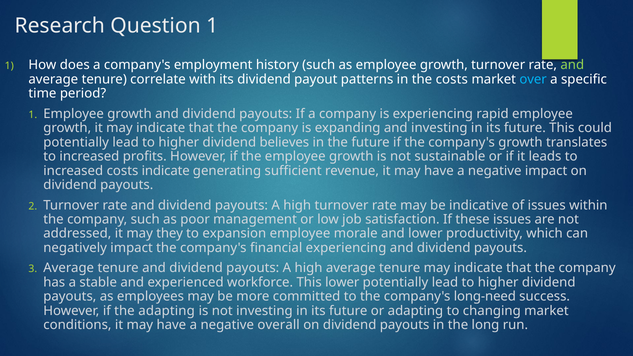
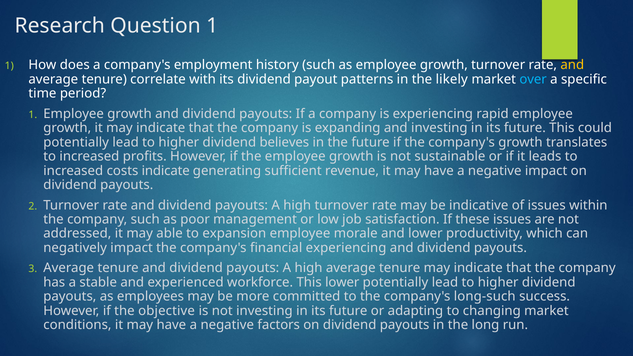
and colour: light green -> yellow (572, 65)
the costs: costs -> likely (452, 79)
they: they -> able (170, 234)
long-need: long-need -> long-such (485, 297)
the adapting: adapting -> objective (167, 311)
overall: overall -> factors (279, 325)
